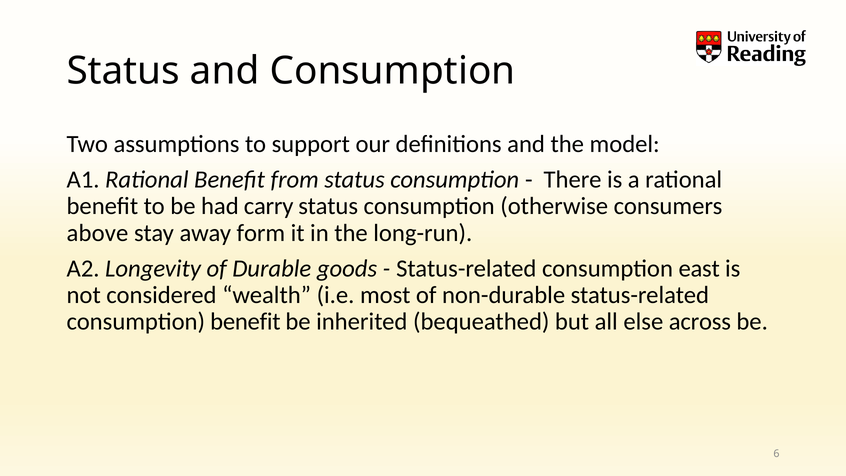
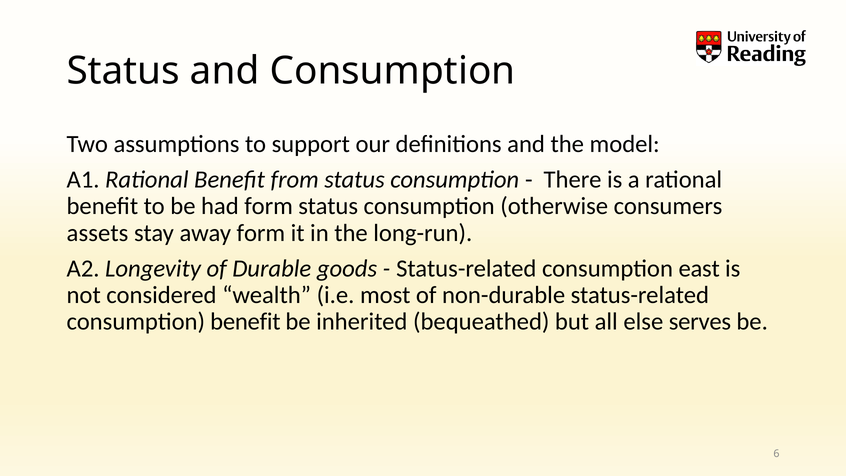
had carry: carry -> form (269, 206)
above: above -> assets (97, 233)
across: across -> serves (700, 322)
